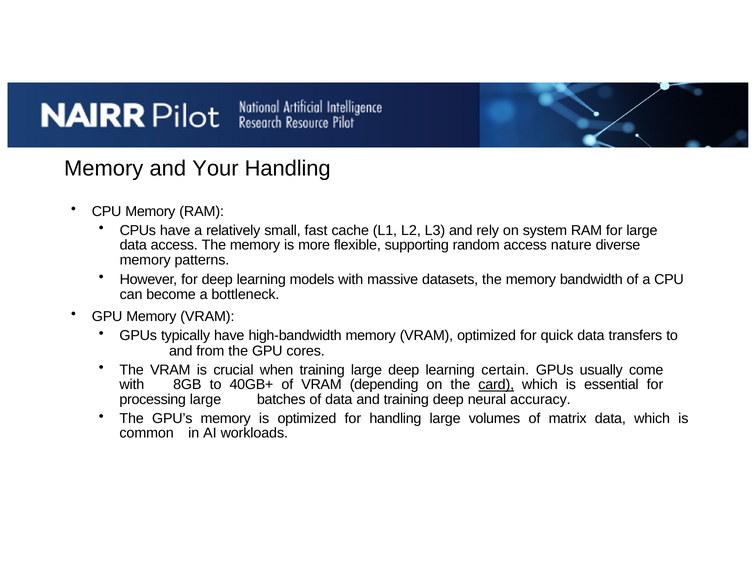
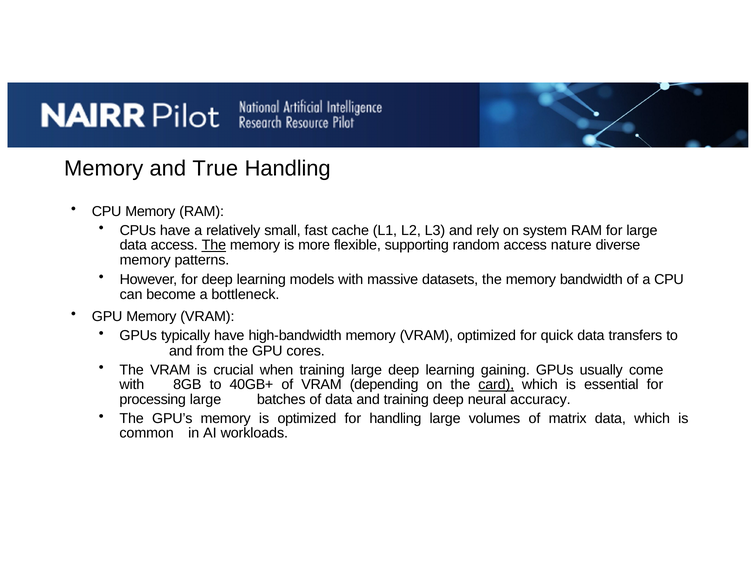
Your: Your -> True (215, 169)
The underline: none -> present (214, 245)
certain: certain -> gaining (505, 370)
